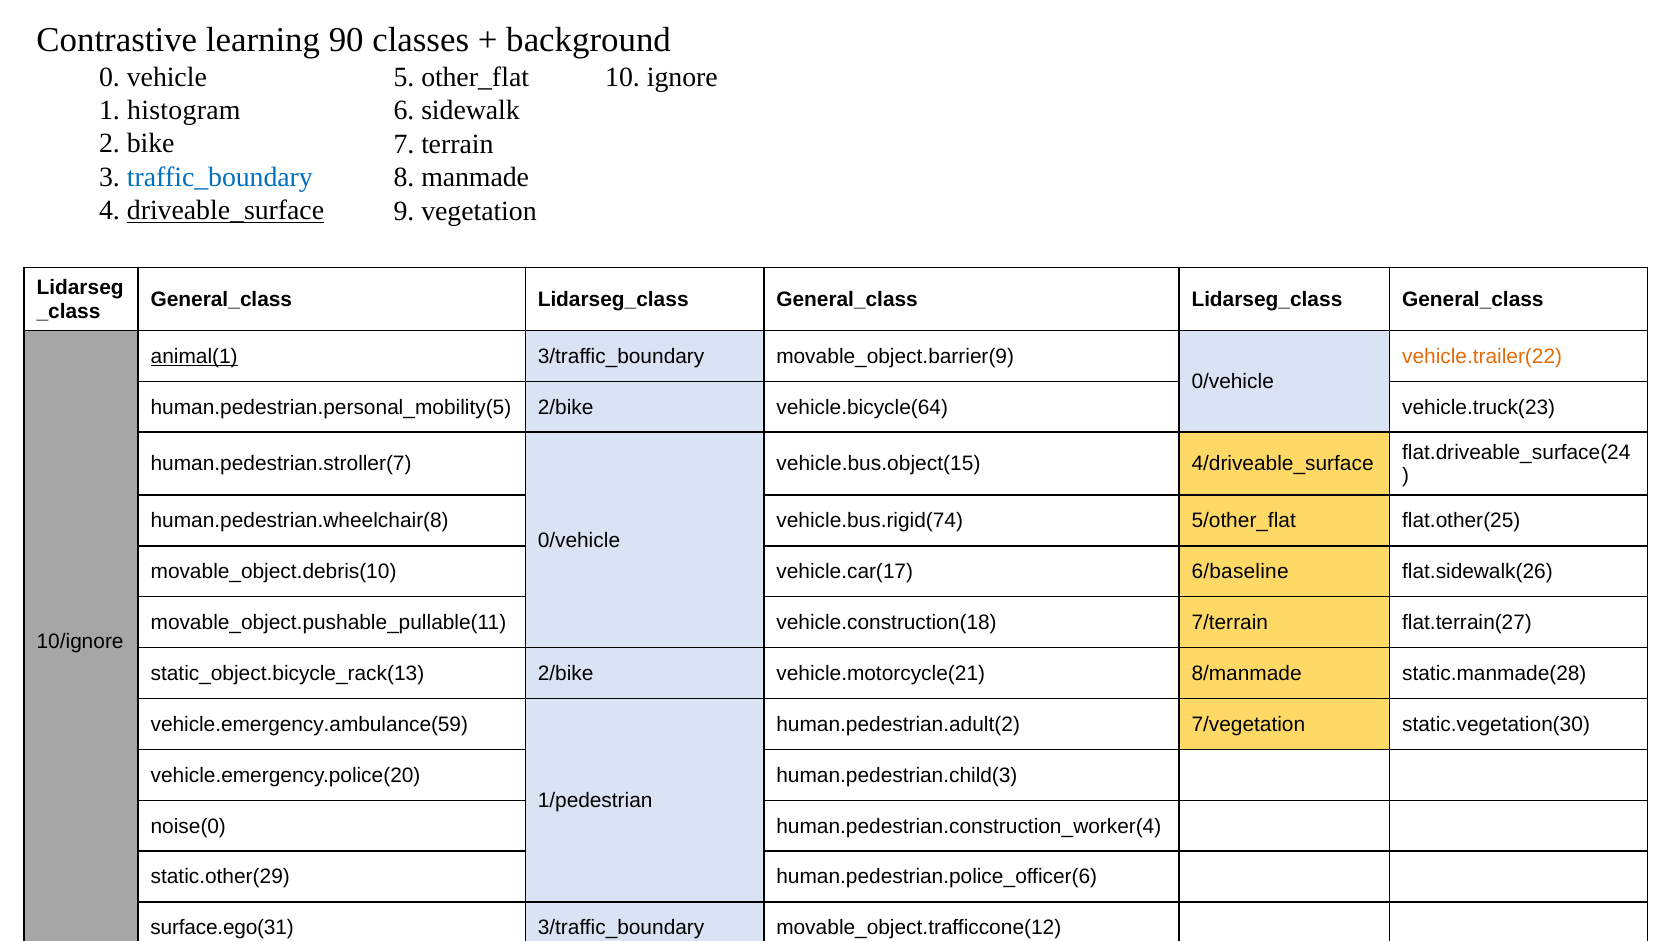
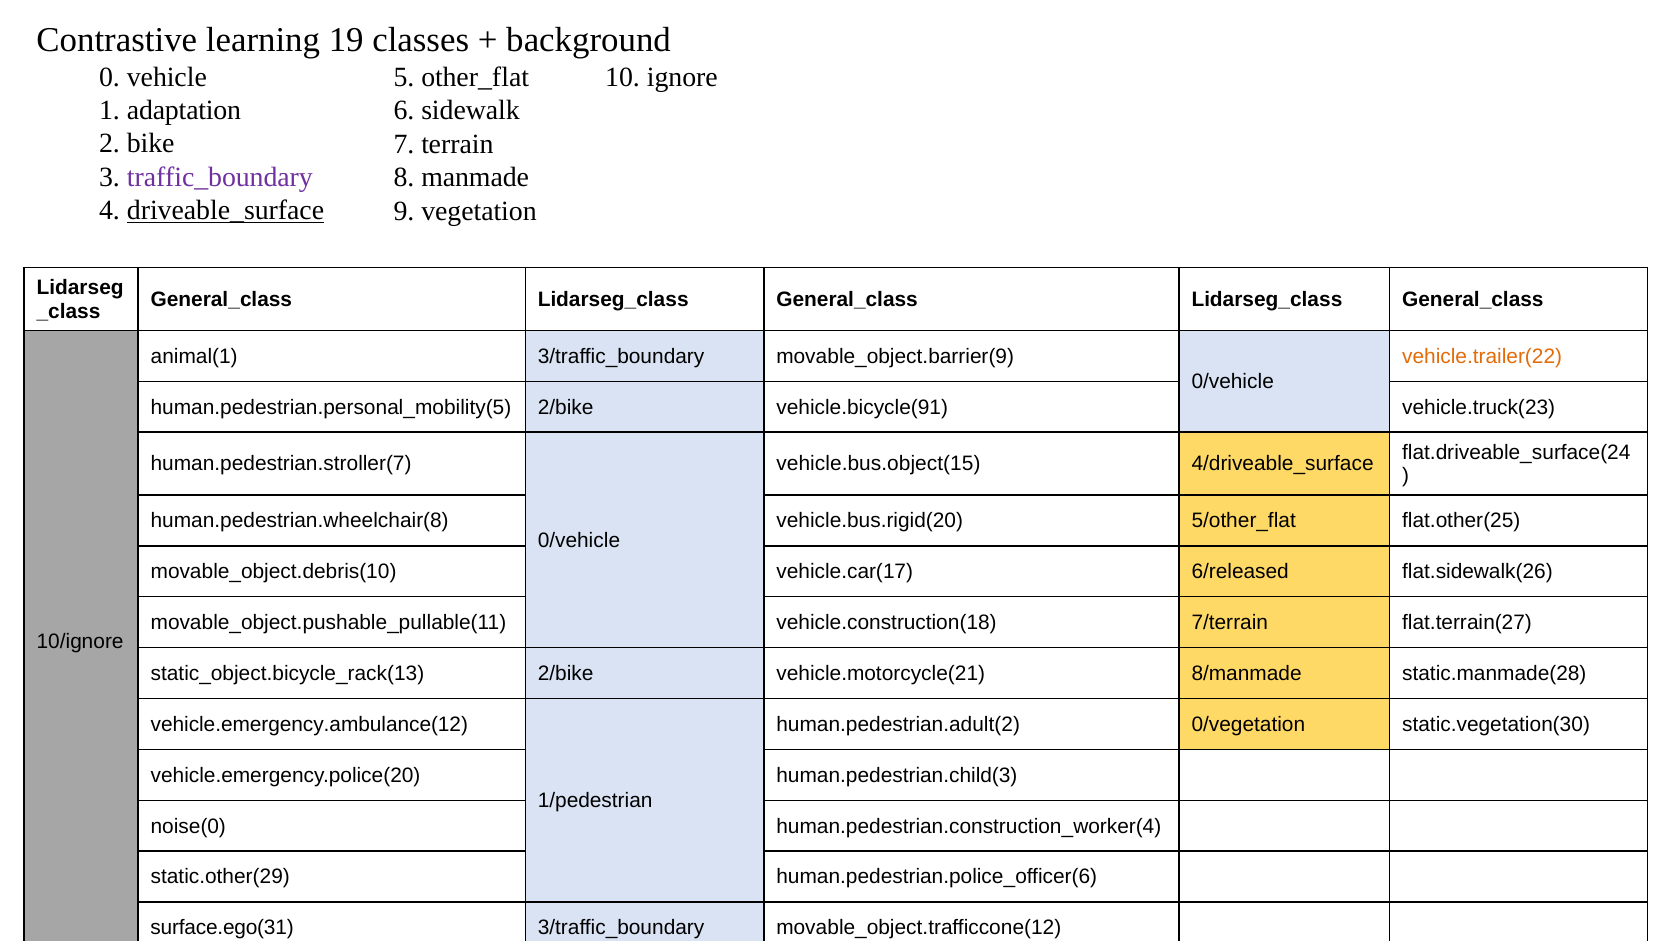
90: 90 -> 19 (346, 40)
histogram: histogram -> adaptation (184, 110)
traffic_boundary colour: blue -> purple (220, 177)
animal(1 underline: present -> none (194, 356)
vehicle.bicycle(64: vehicle.bicycle(64 -> vehicle.bicycle(91 (862, 407)
vehicle.bus.rigid(74: vehicle.bus.rigid(74 -> vehicle.bus.rigid(20 (870, 521)
6/baseline: 6/baseline -> 6/released (1240, 571)
vehicle.emergency.ambulance(59: vehicle.emergency.ambulance(59 -> vehicle.emergency.ambulance(12 (309, 724)
7/vegetation: 7/vegetation -> 0/vegetation (1248, 724)
